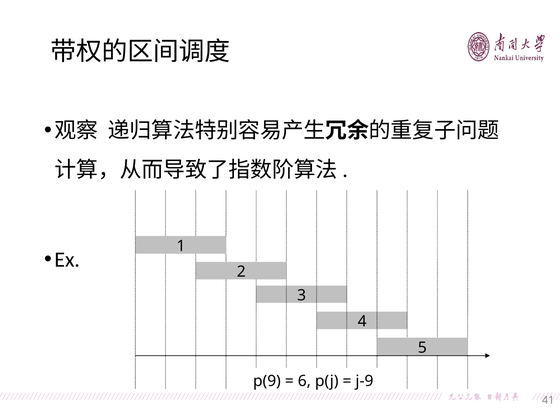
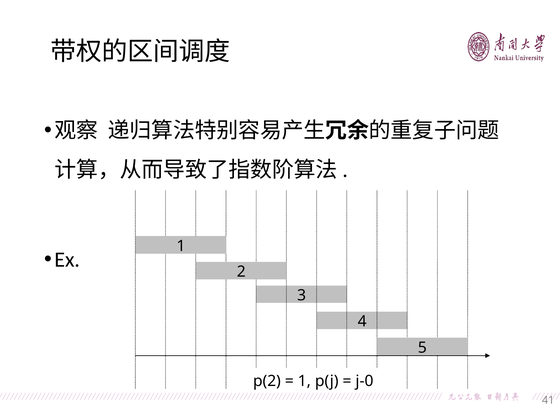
p(9: p(9 -> p(2 (267, 381)
6: 6 -> 1 (304, 381)
j-9: j-9 -> j-0 (364, 381)
